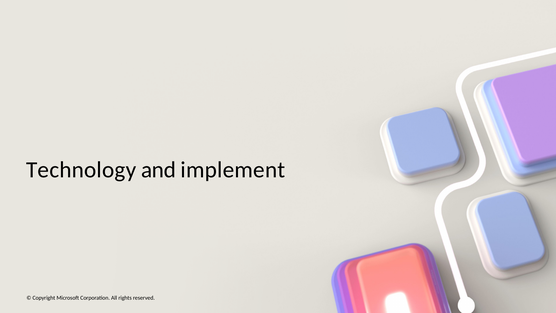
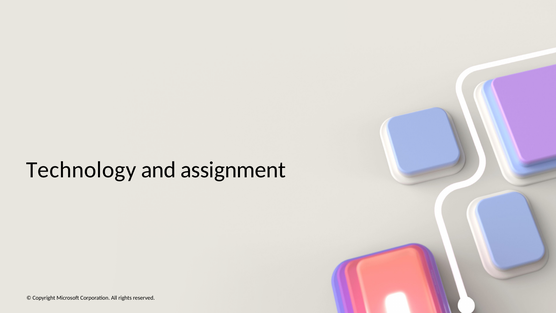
implement: implement -> assignment (233, 170)
